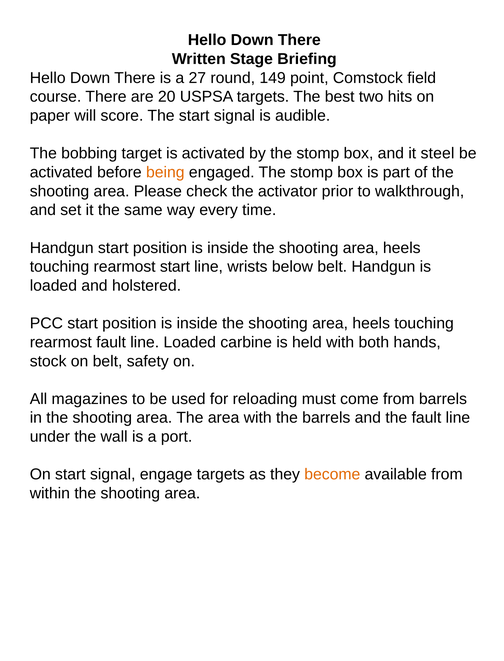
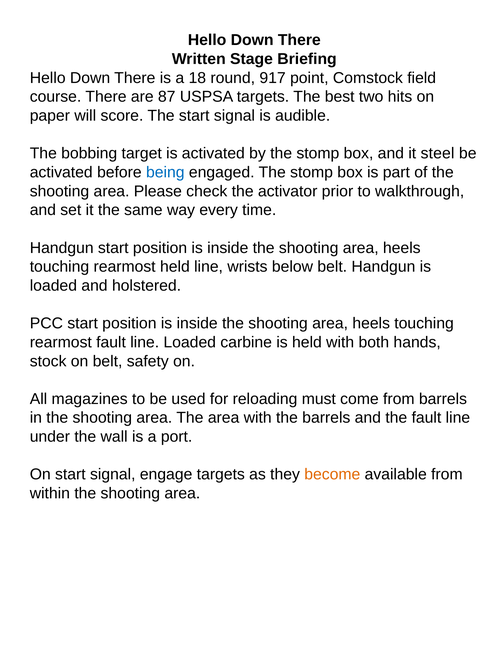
27: 27 -> 18 (197, 78)
149: 149 -> 917 (273, 78)
20: 20 -> 87 (167, 97)
being colour: orange -> blue (165, 172)
rearmost start: start -> held (175, 267)
